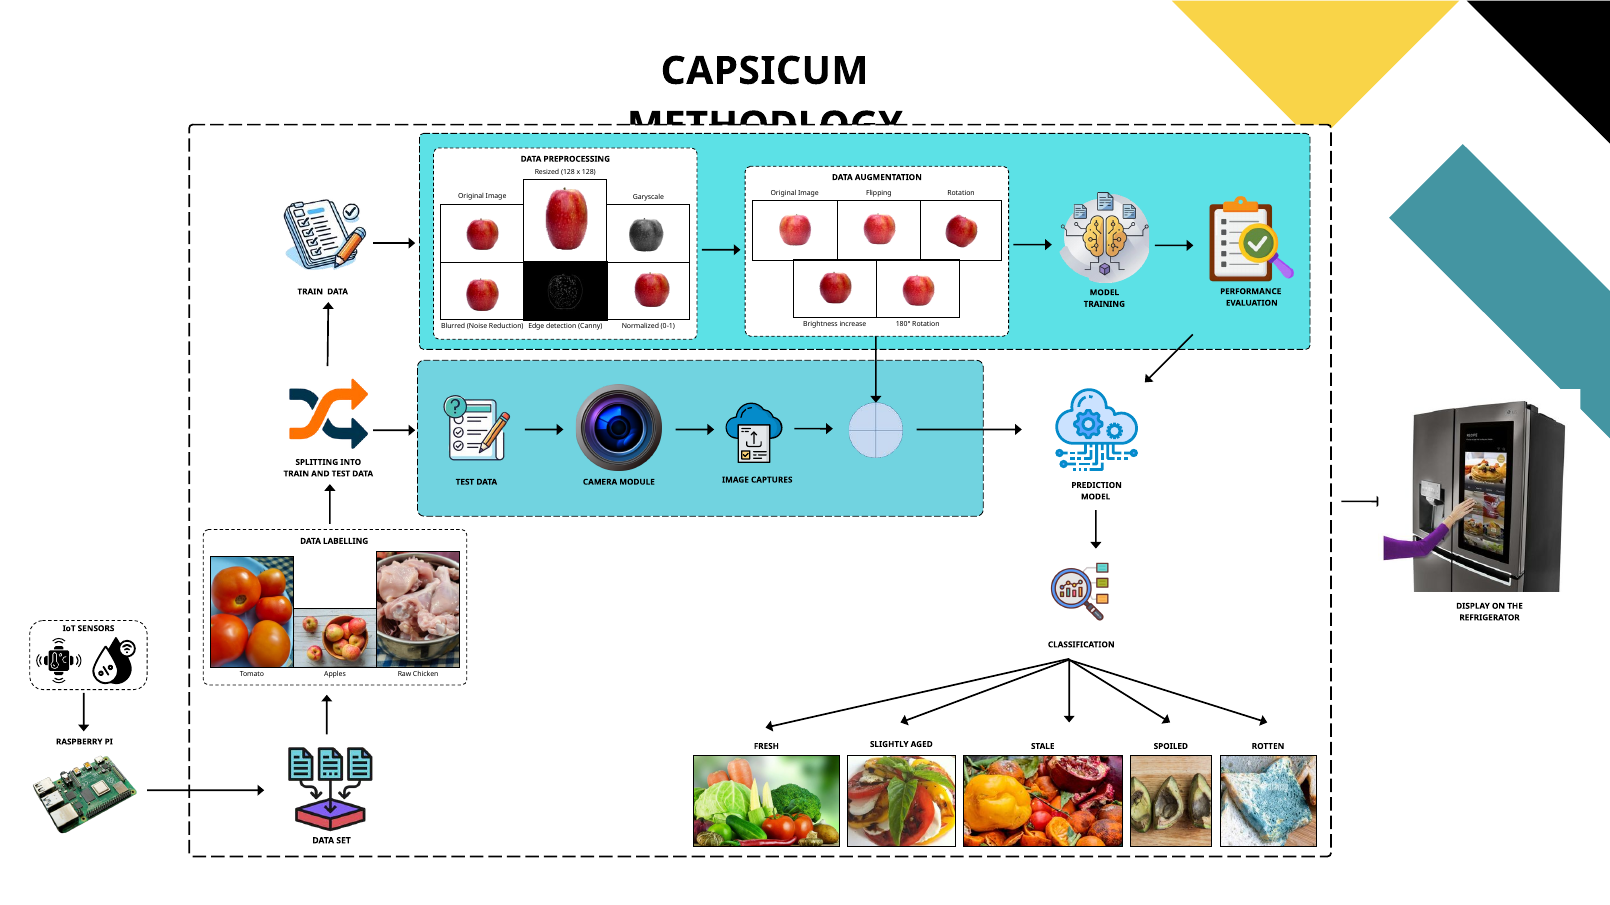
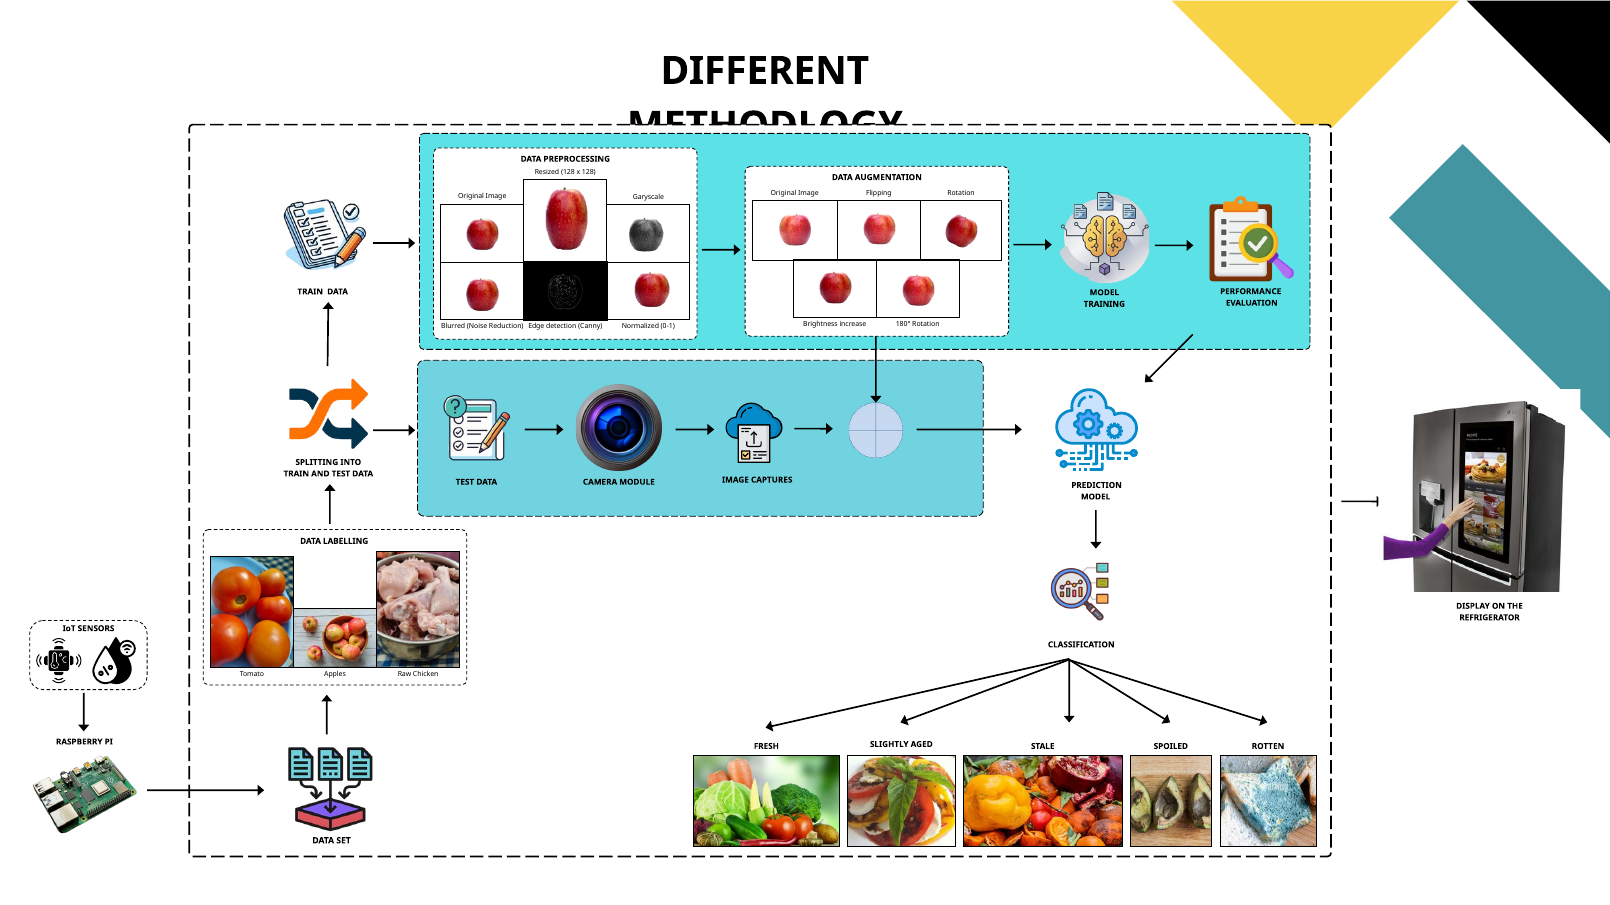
CAPSICUM: CAPSICUM -> DIFFERENT (765, 71)
